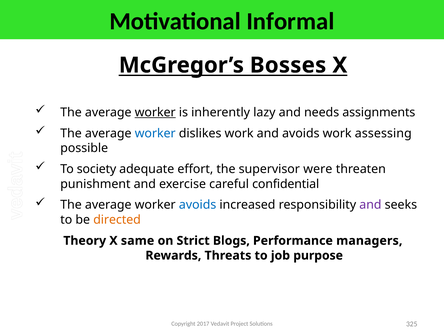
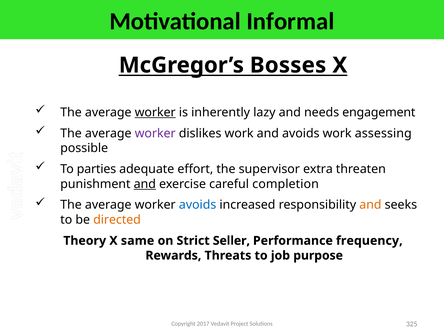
assignments: assignments -> engagement (379, 112)
worker colour: blue -> purple (155, 133)
society: society -> parties (97, 169)
were: were -> extra (318, 169)
and underline: none -> present (145, 184)
confidential: confidential -> completion (286, 184)
and colour: purple -> orange (370, 205)
Blogs: Blogs -> Seller (231, 241)
managers: managers -> frequency (369, 241)
